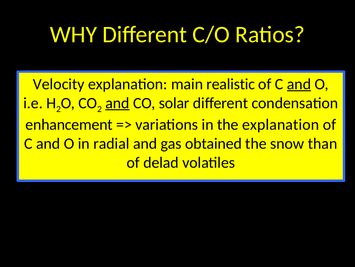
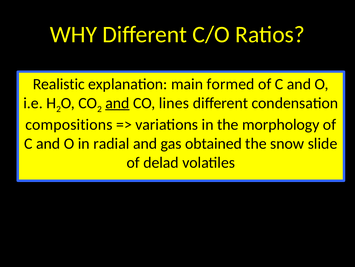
Velocity: Velocity -> Realistic (59, 84)
realistic: realistic -> formed (231, 84)
and underline: present -> none (299, 84)
solar: solar -> lines (174, 103)
enhancement: enhancement -> compositions (69, 124)
the explanation: explanation -> morphology (281, 124)
than: than -> slide (323, 143)
